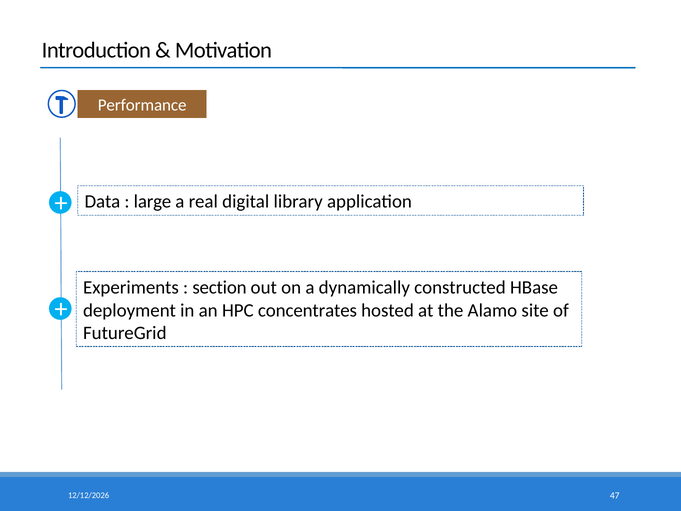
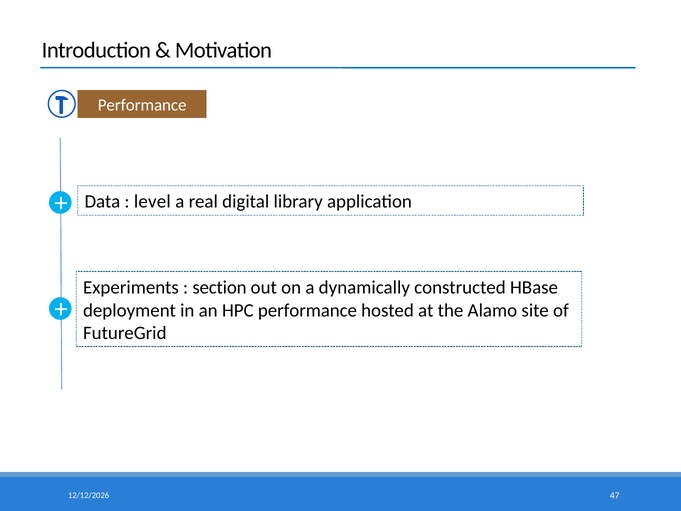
large: large -> level (152, 202)
HPC concentrates: concentrates -> performance (307, 310)
